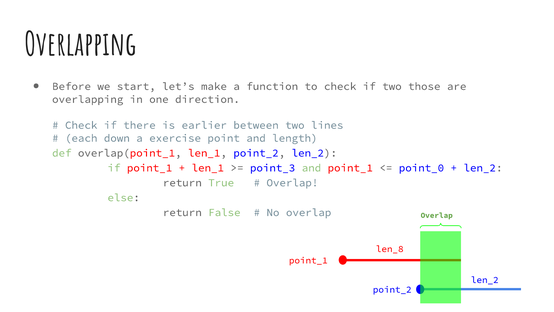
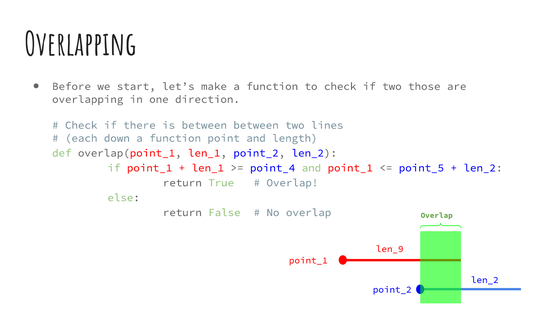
is earlier: earlier -> between (204, 125)
exercise: exercise -> function (175, 138)
point_3: point_3 -> point_4 (273, 168)
point_0: point_0 -> point_5 (421, 168)
len_8: len_8 -> len_9 (390, 249)
